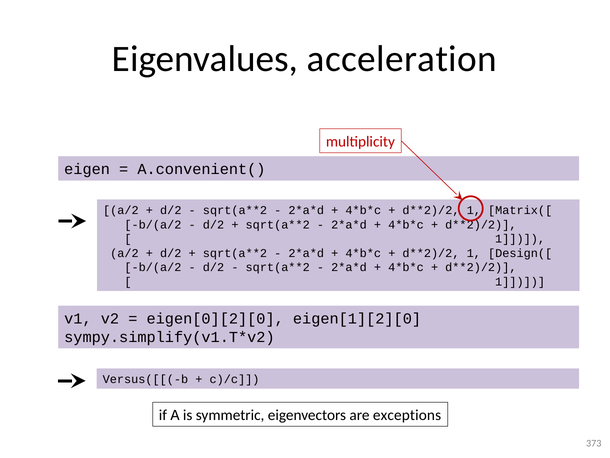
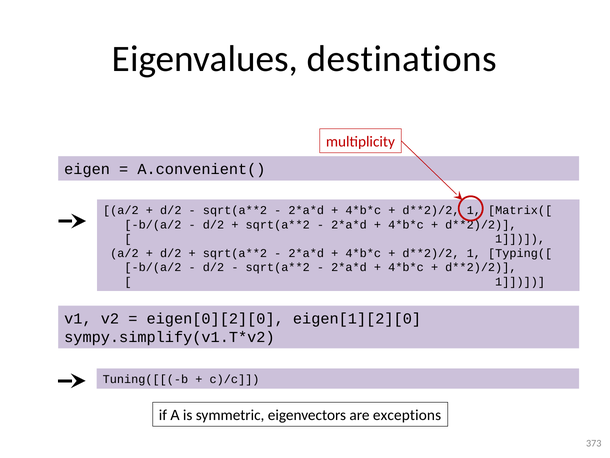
acceleration: acceleration -> destinations (402, 59)
Design([: Design([ -> Typing([ (520, 253)
Versus([[(-b: Versus([[(-b -> Tuning([[(-b (145, 379)
